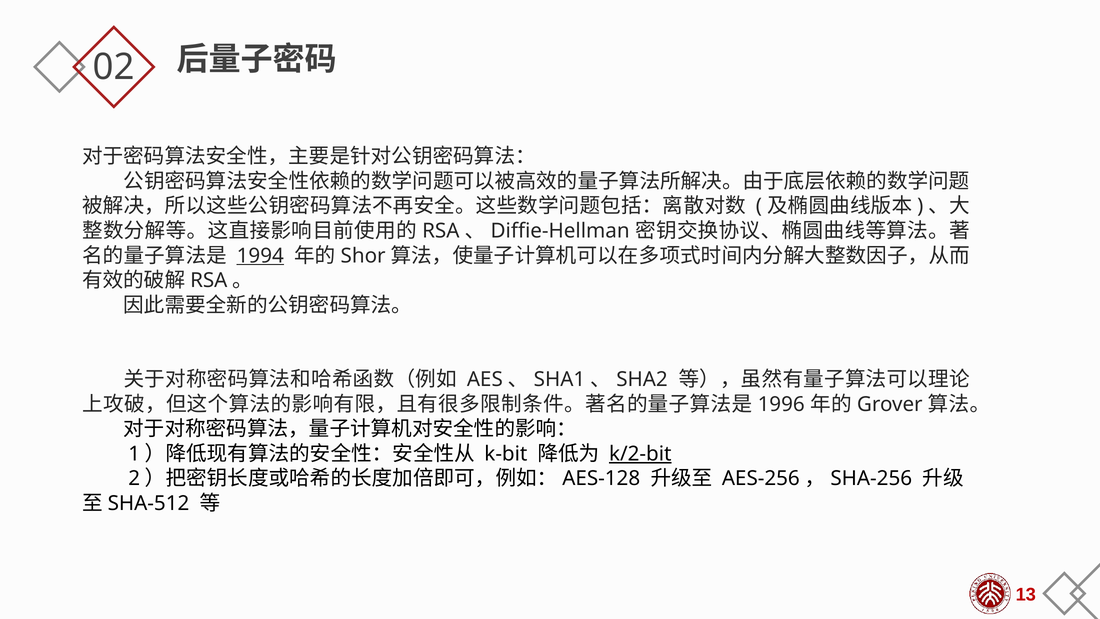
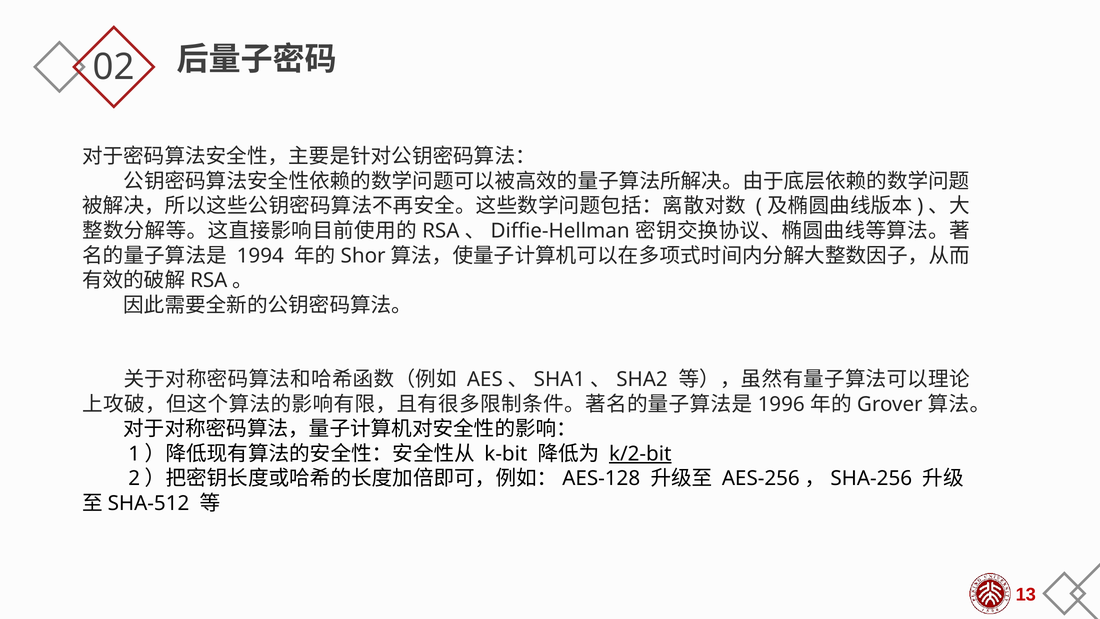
1994 underline: present -> none (260, 256)
